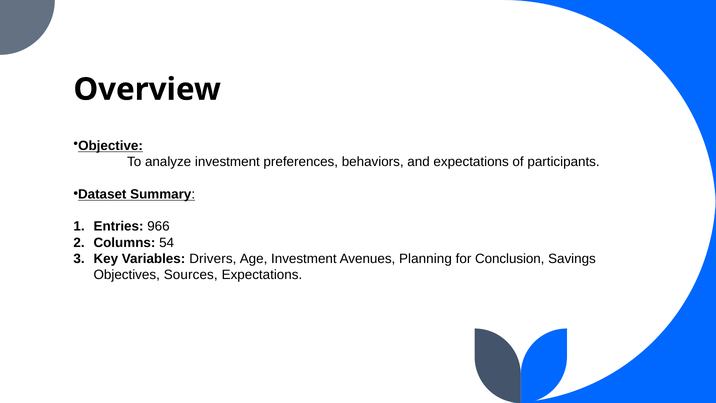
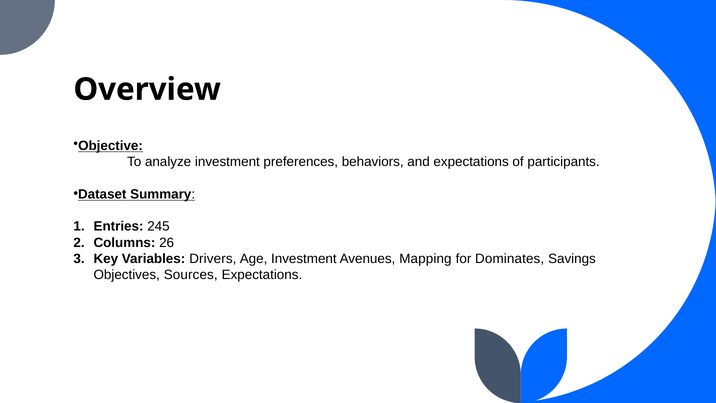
966: 966 -> 245 (158, 226)
54: 54 -> 26 (167, 242)
Planning: Planning -> Mapping (425, 259)
Conclusion: Conclusion -> Dominates (510, 259)
